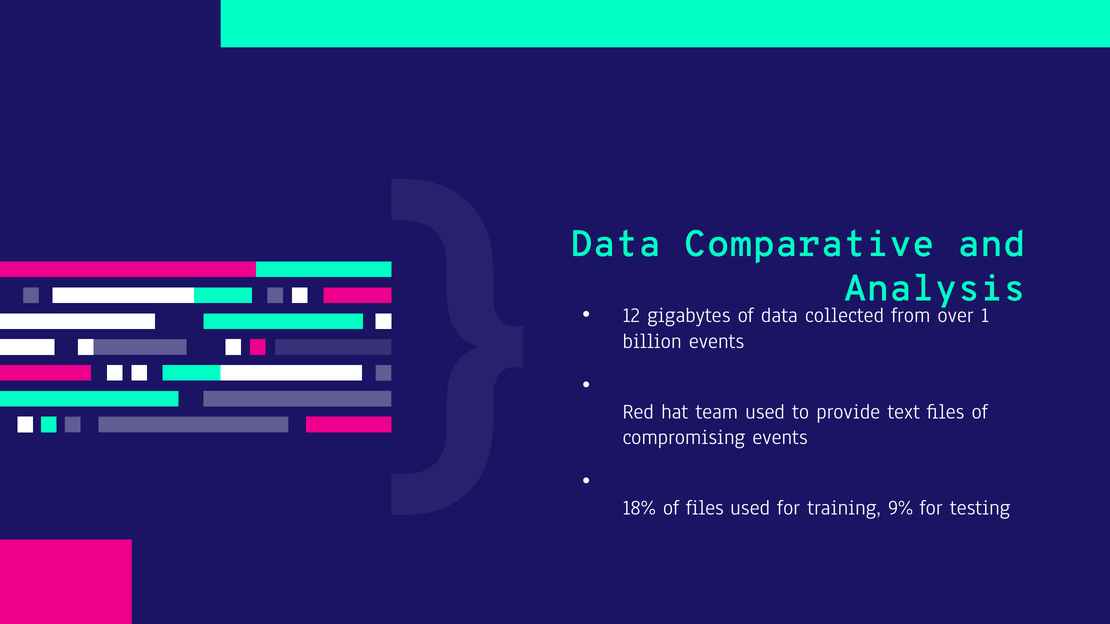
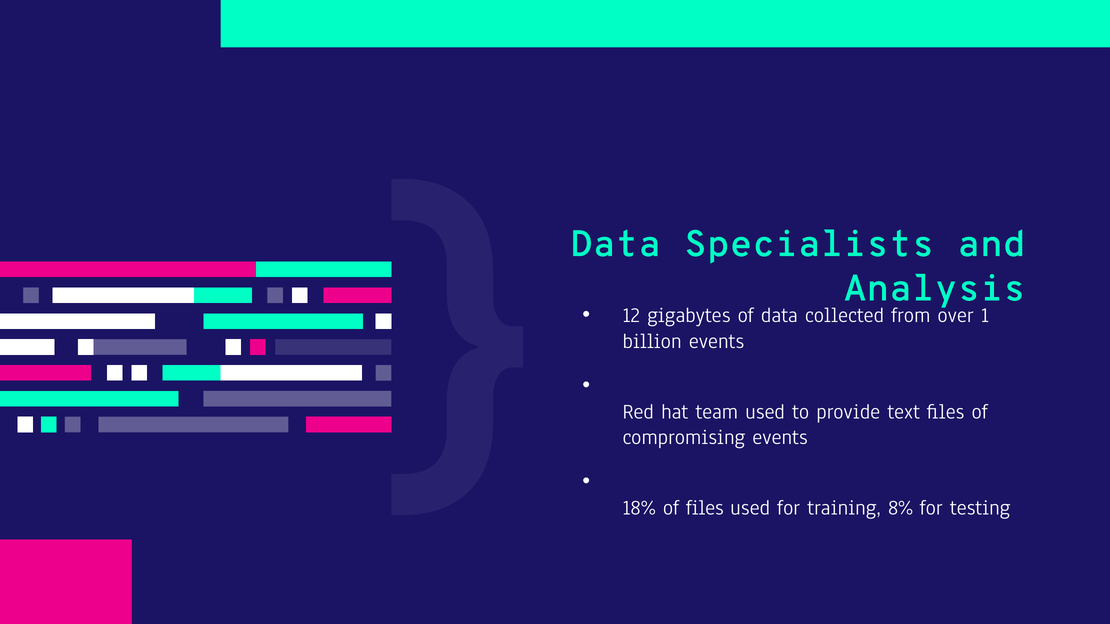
Comparative: Comparative -> Specialists (809, 244)
9%: 9% -> 8% (901, 508)
